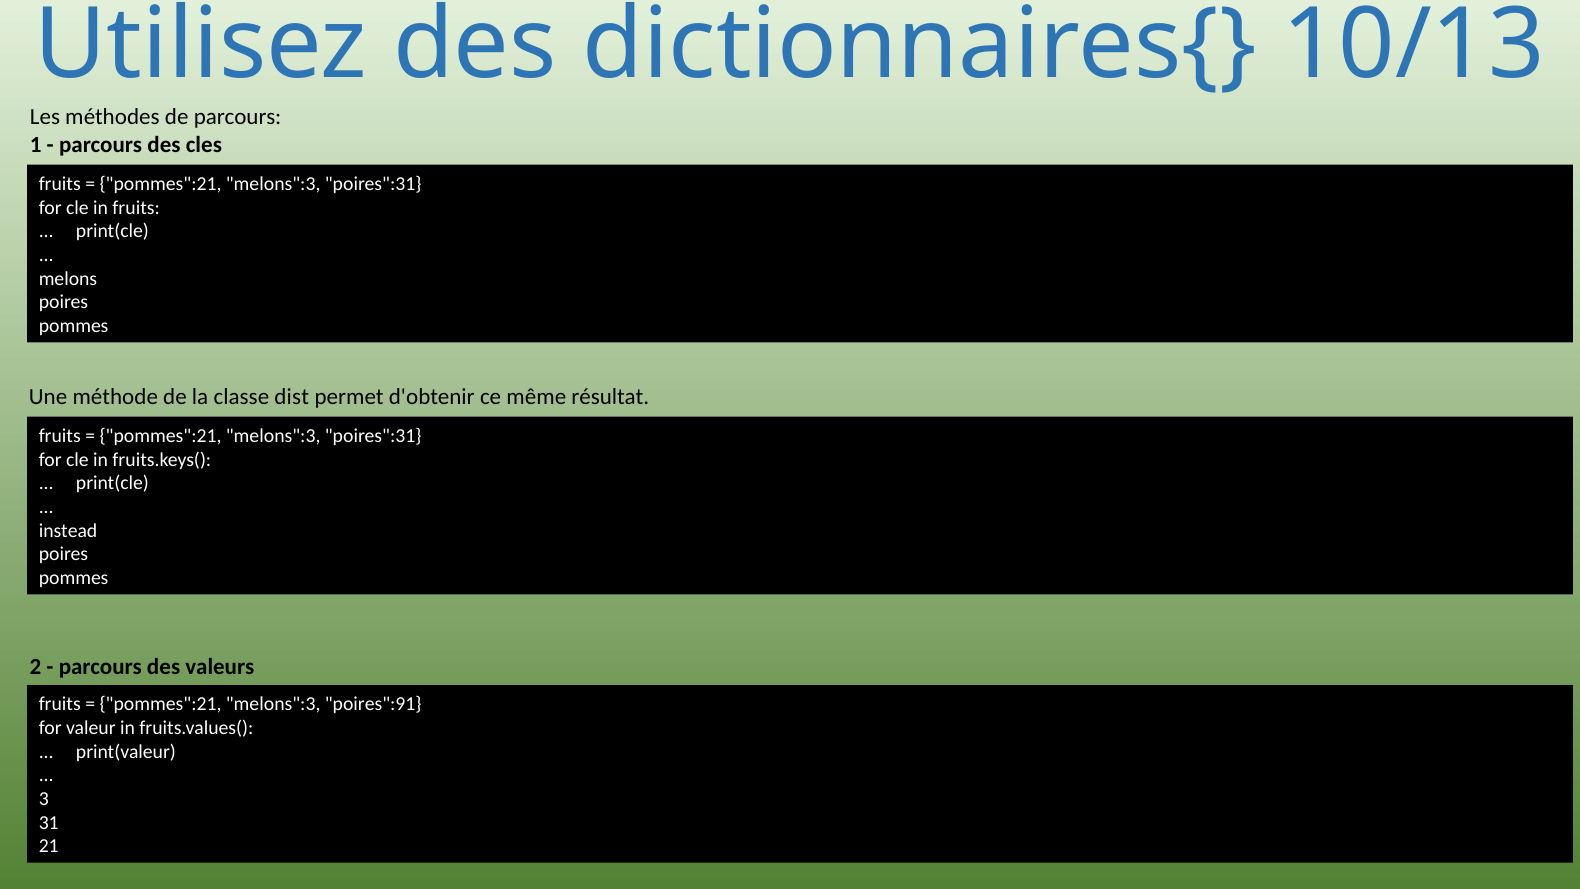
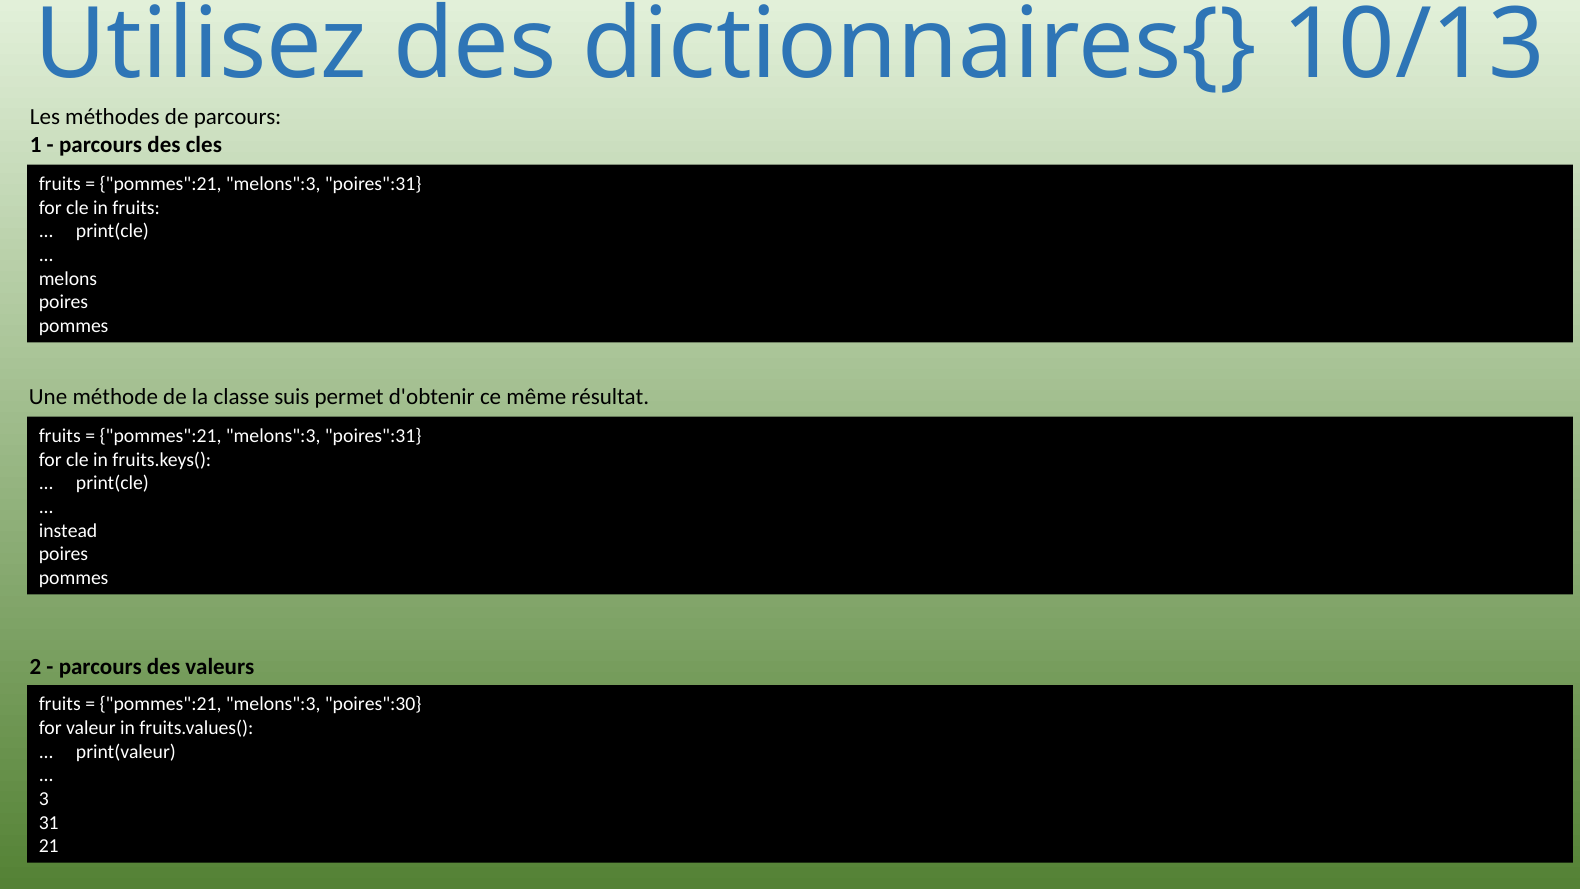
dist: dist -> suis (292, 397)
poires":91: poires":91 -> poires":30 (373, 704)
